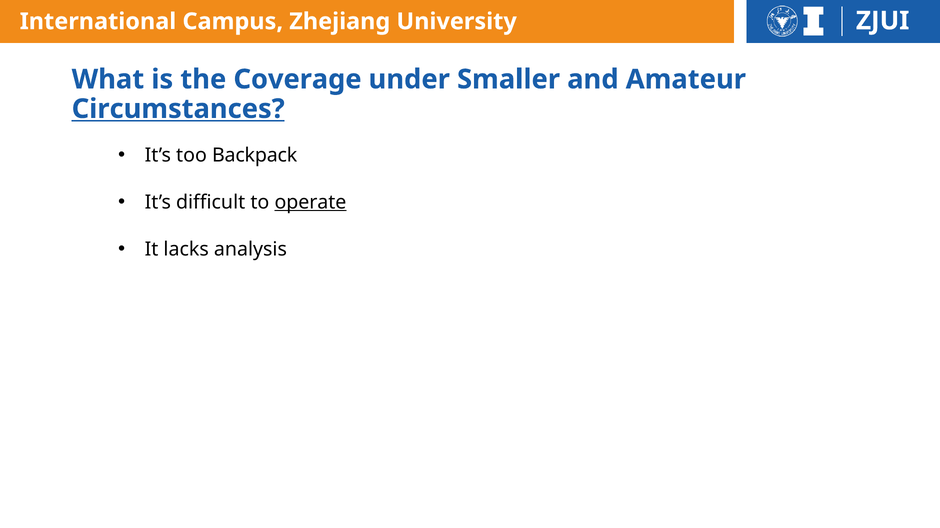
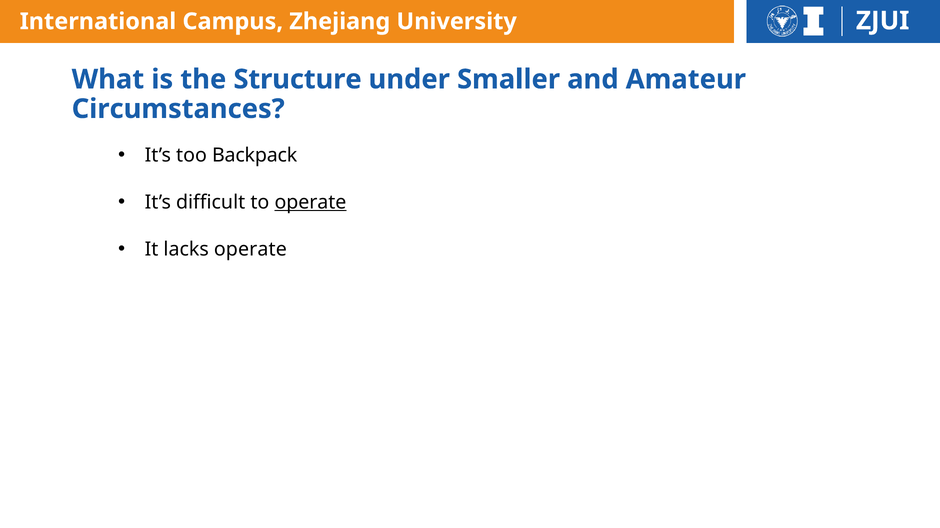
Coverage: Coverage -> Structure (298, 79)
Circumstances underline: present -> none (178, 109)
lacks analysis: analysis -> operate (250, 250)
